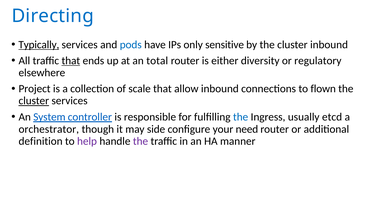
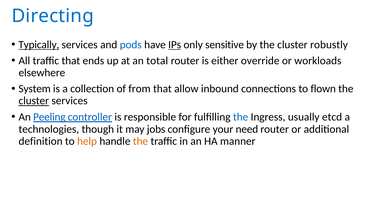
IPs underline: none -> present (175, 45)
cluster inbound: inbound -> robustly (329, 45)
that underline: present -> none (71, 61)
diversity: diversity -> override (260, 61)
regulatory: regulatory -> workloads (318, 61)
Project: Project -> System (35, 89)
scale: scale -> from (140, 89)
System: System -> Peeling (49, 117)
orchestrator: orchestrator -> technologies (49, 129)
side: side -> jobs (156, 129)
help colour: purple -> orange (87, 141)
the colour: purple -> orange (141, 141)
